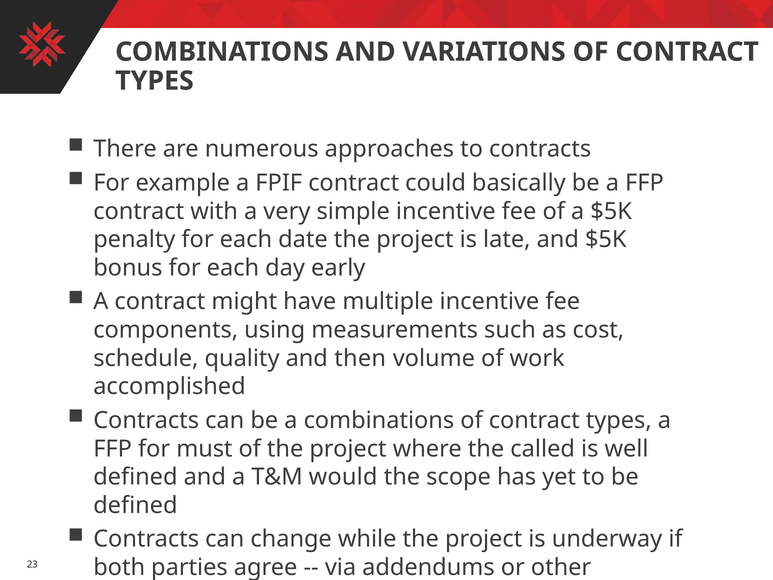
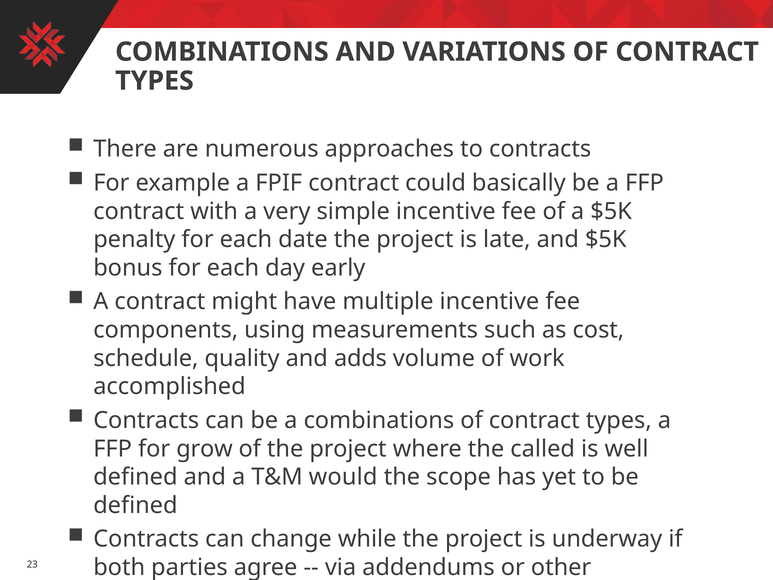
then: then -> adds (360, 358)
must: must -> grow (204, 449)
